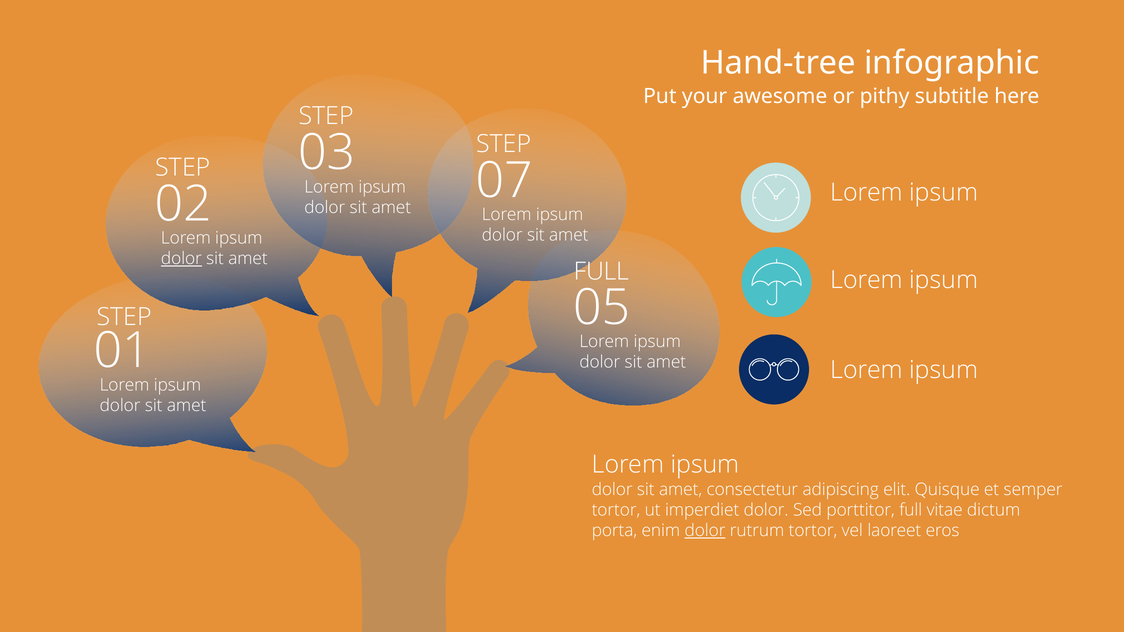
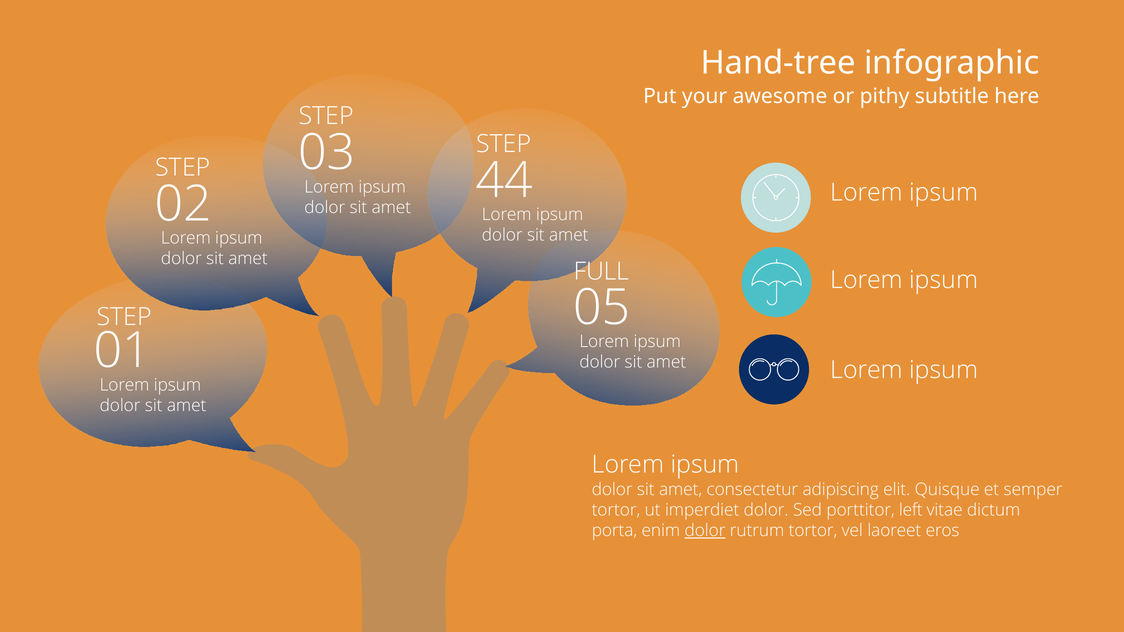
07: 07 -> 44 (504, 181)
dolor underline: present -> none (181, 259)
porttitor full: full -> left (911, 510)
